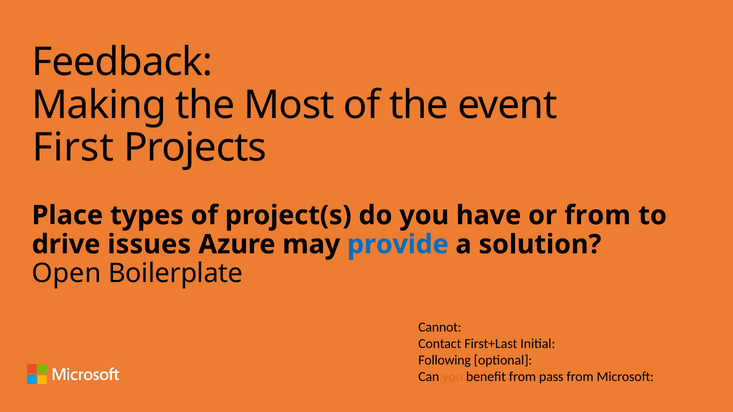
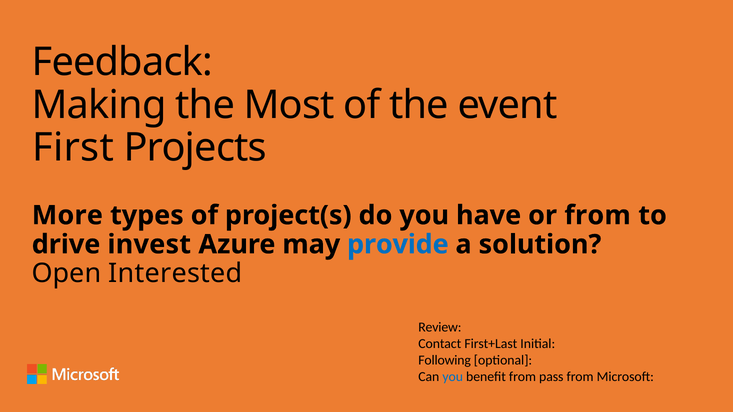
Place: Place -> More (67, 216)
issues: issues -> invest (149, 245)
Boilerplate: Boilerplate -> Interested (175, 274)
Cannot: Cannot -> Review (440, 327)
you colour: orange -> blue (453, 377)
